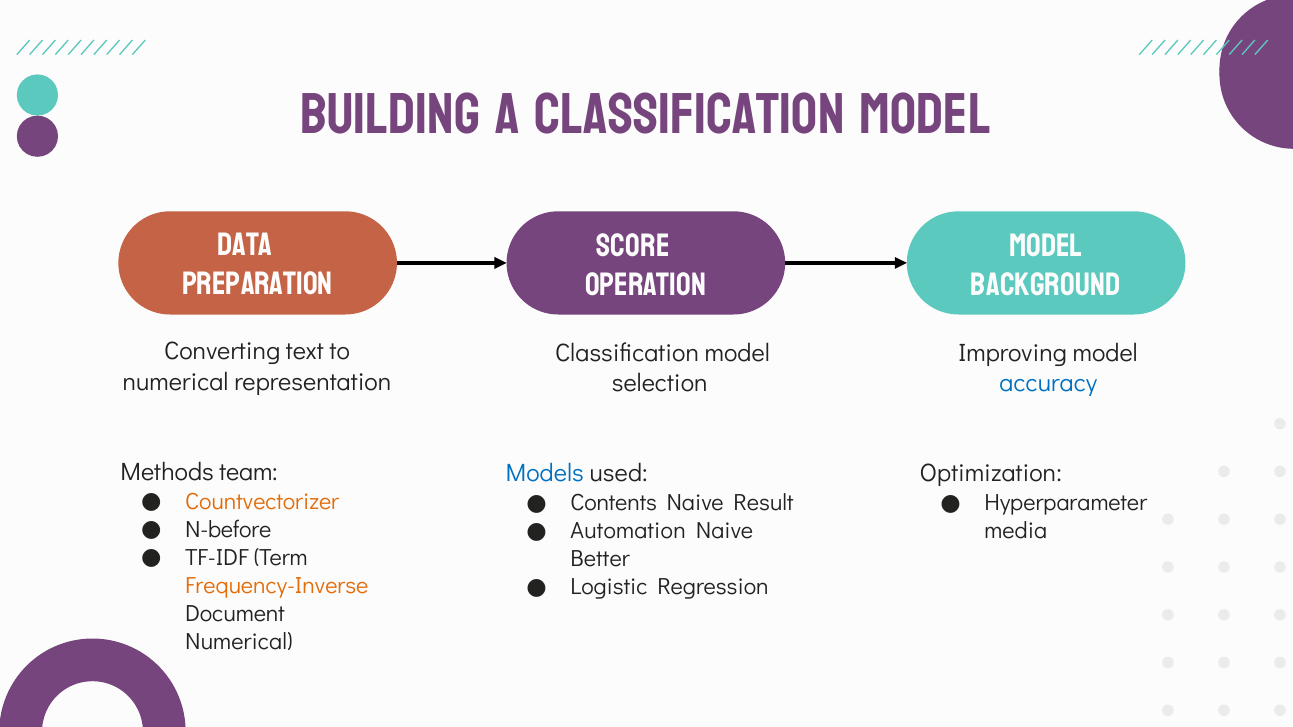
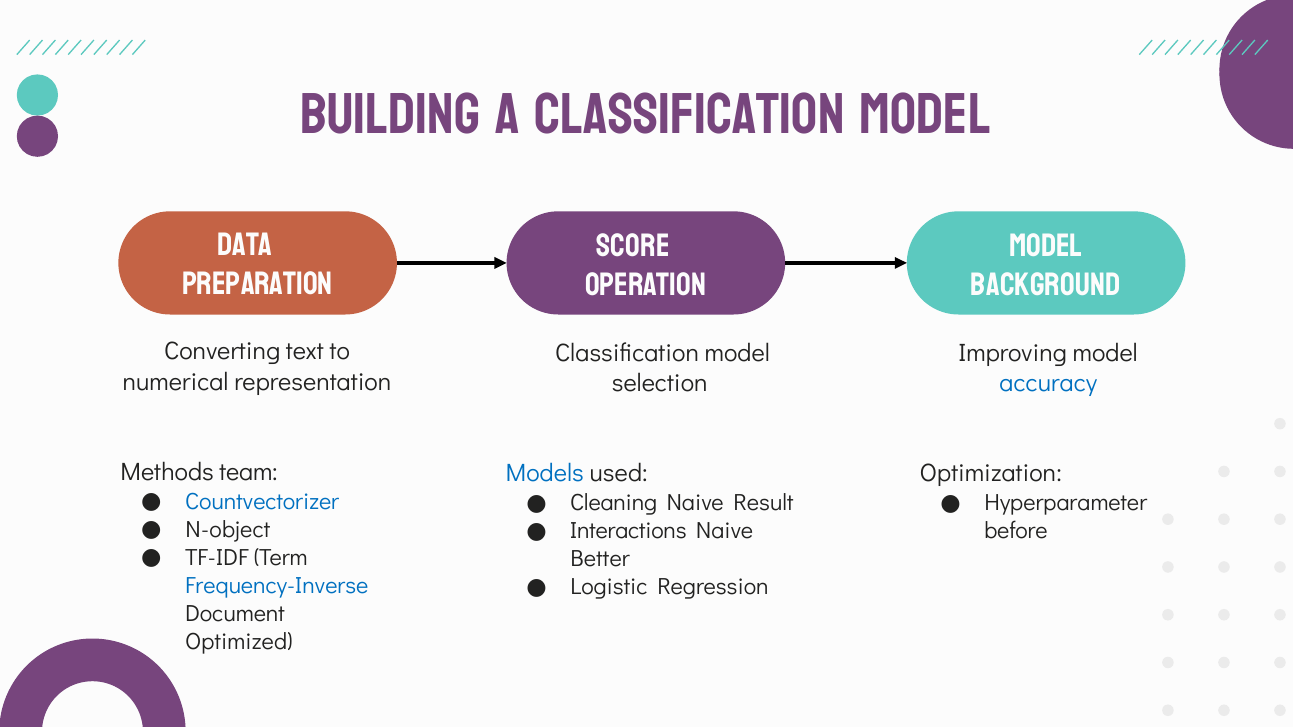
Countvectorizer colour: orange -> blue (262, 502)
Contents: Contents -> Cleaning (614, 503)
N-before: N-before -> N-object (228, 530)
Automation: Automation -> Interactions (628, 531)
media: media -> before (1016, 531)
Frequency-Inverse colour: orange -> blue (277, 586)
Numerical: Numerical -> Optimized (239, 642)
